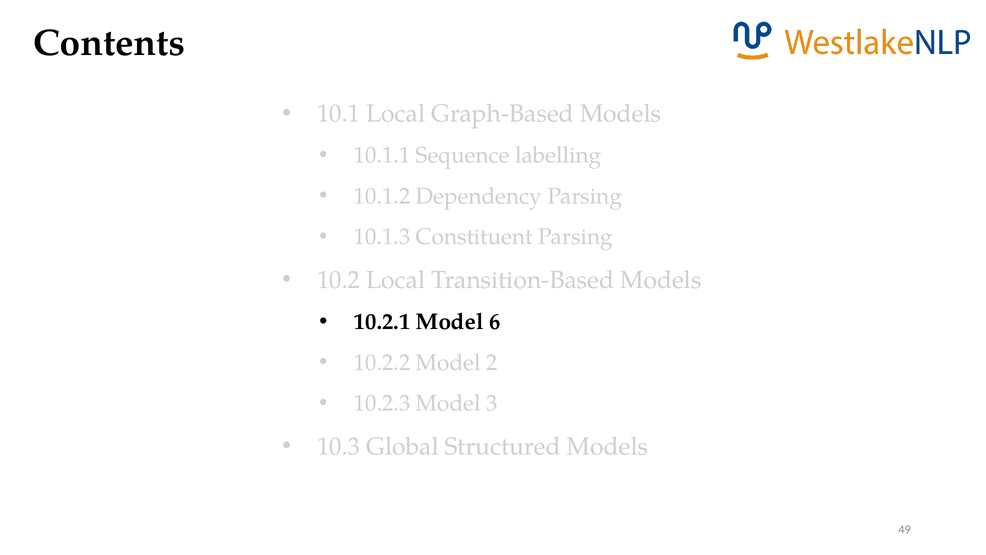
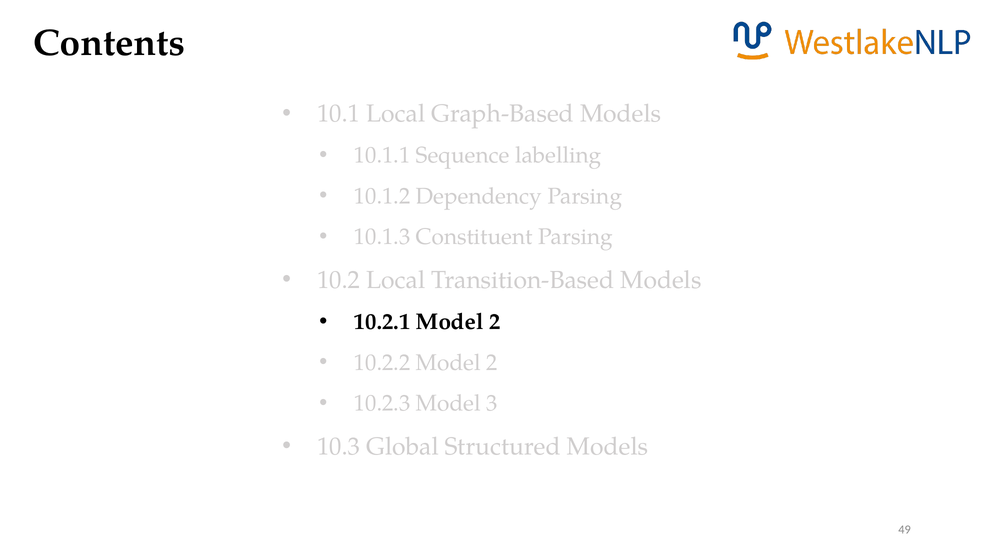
10.2.1 Model 6: 6 -> 2 (495, 322)
